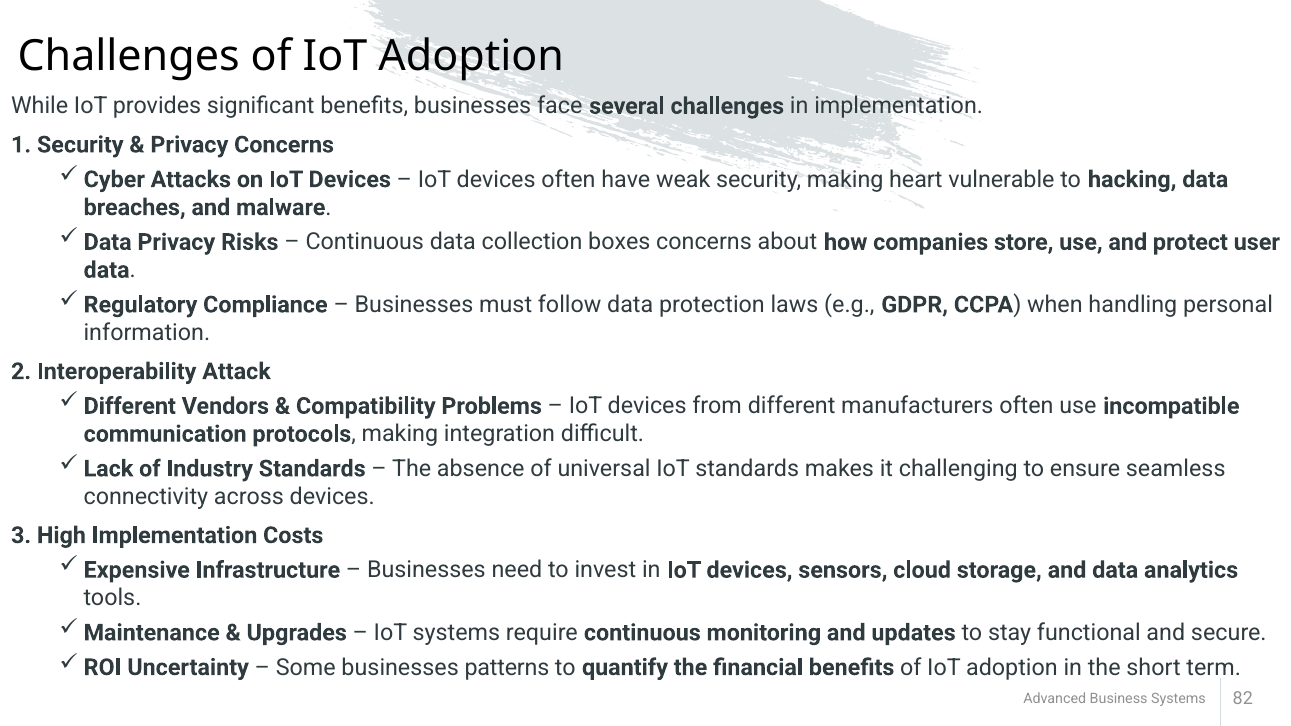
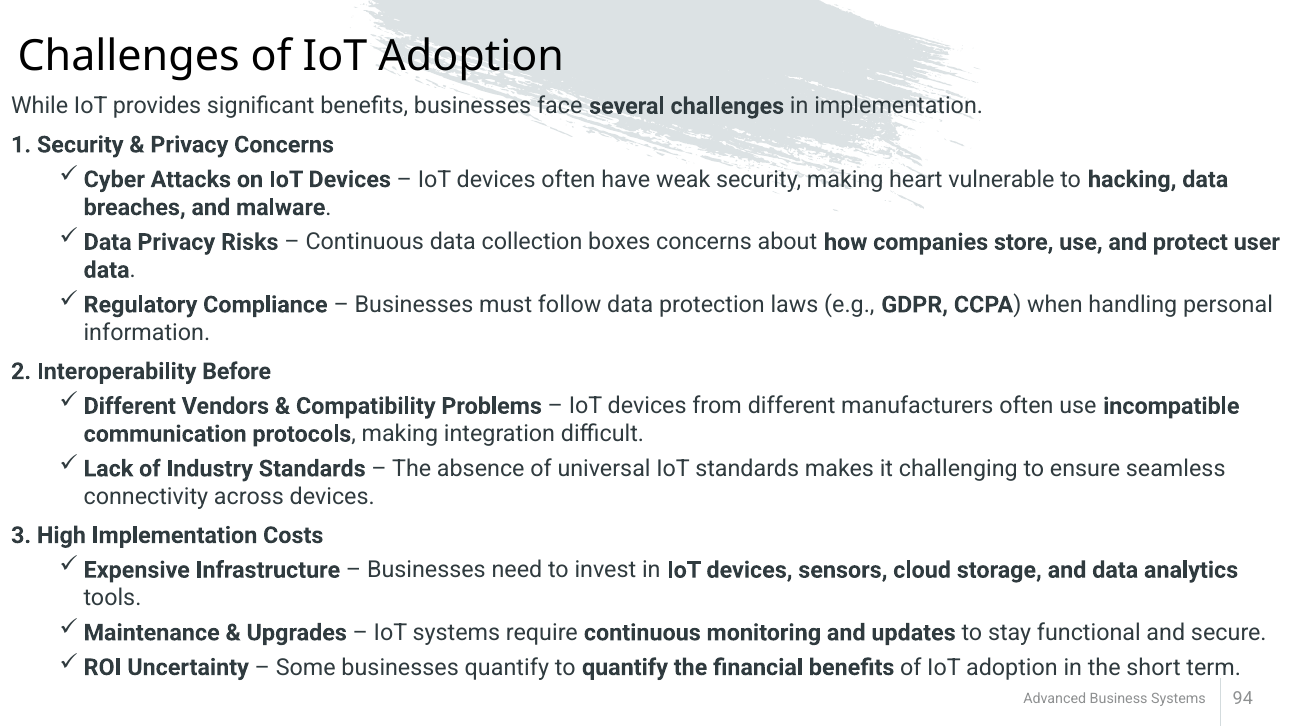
Attack: Attack -> Before (237, 371)
businesses patterns: patterns -> quantify (507, 667)
82: 82 -> 94 (1243, 699)
